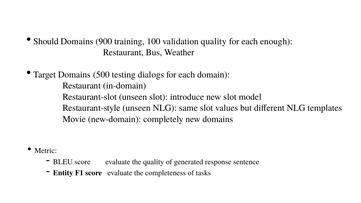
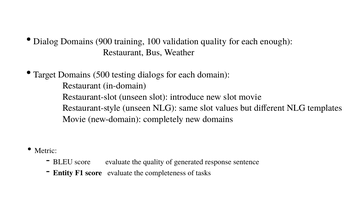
Should: Should -> Dialog (46, 41)
slot model: model -> movie (250, 97)
